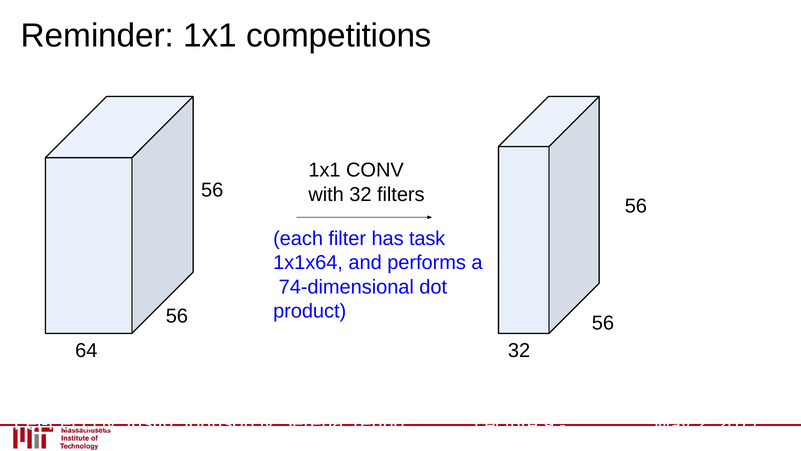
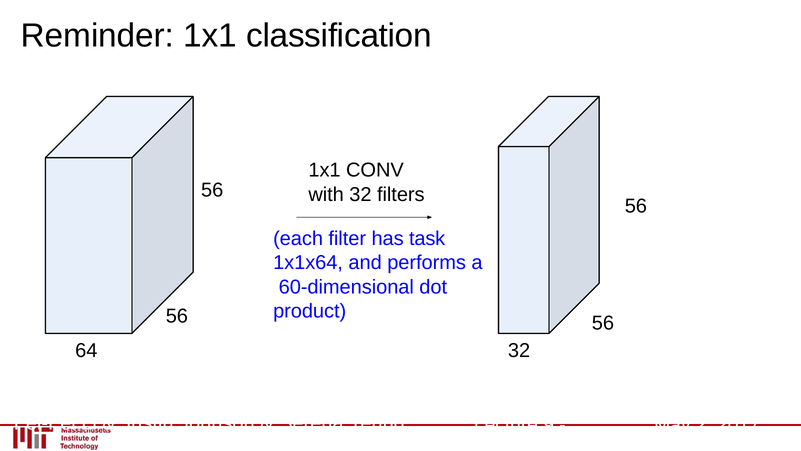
competitions: competitions -> classification (339, 35)
74-dimensional: 74-dimensional -> 60-dimensional (346, 287)
